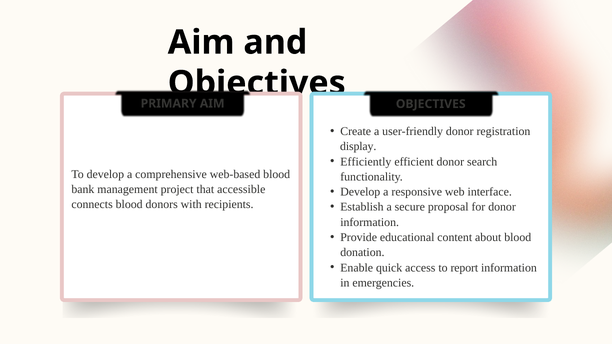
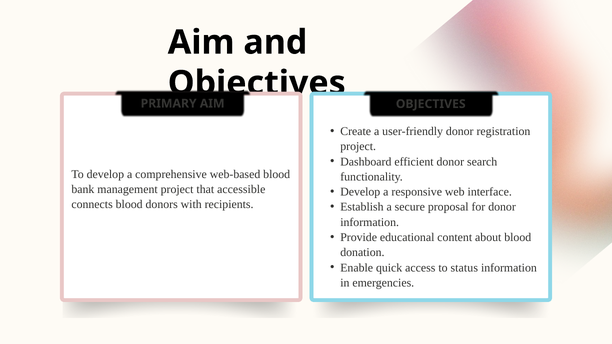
display: display -> project (358, 147)
Efficiently: Efficiently -> Dashboard (366, 162)
report: report -> status (464, 268)
